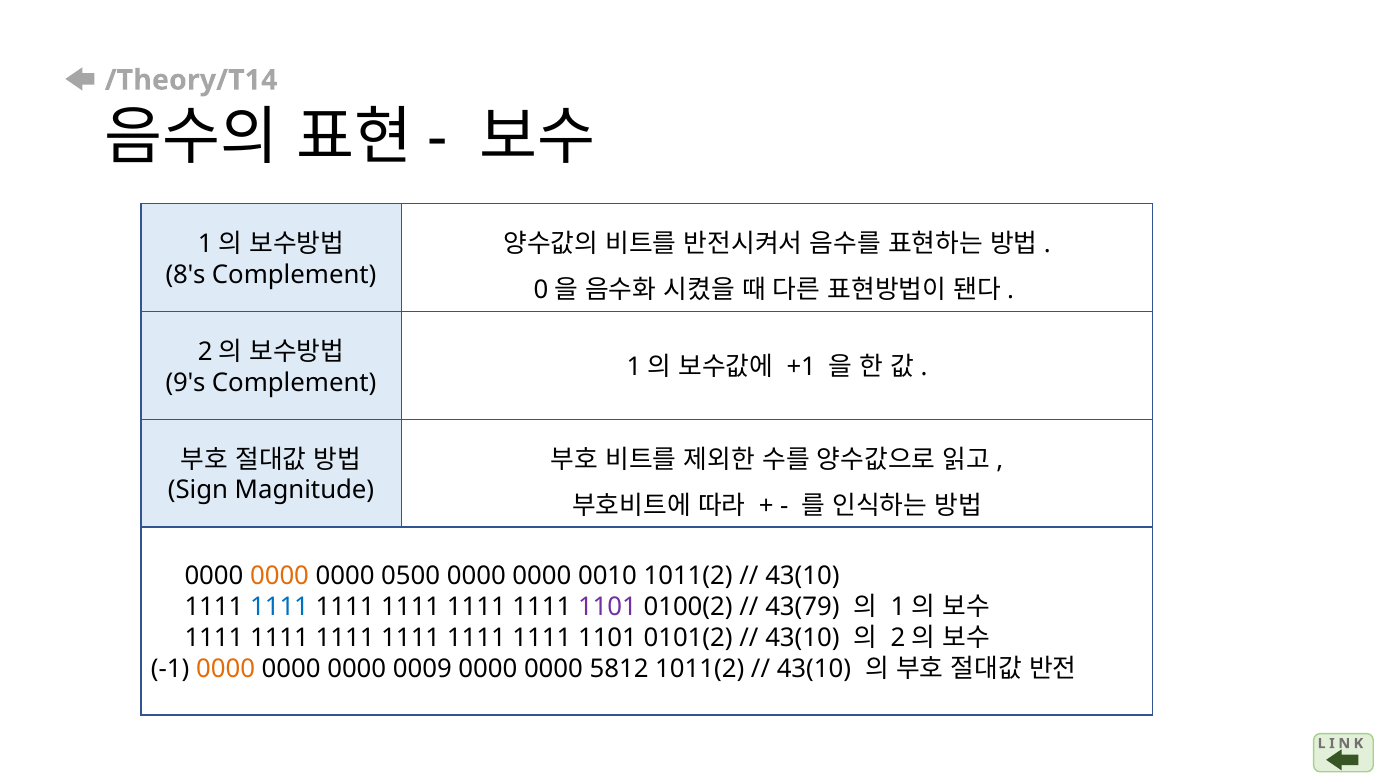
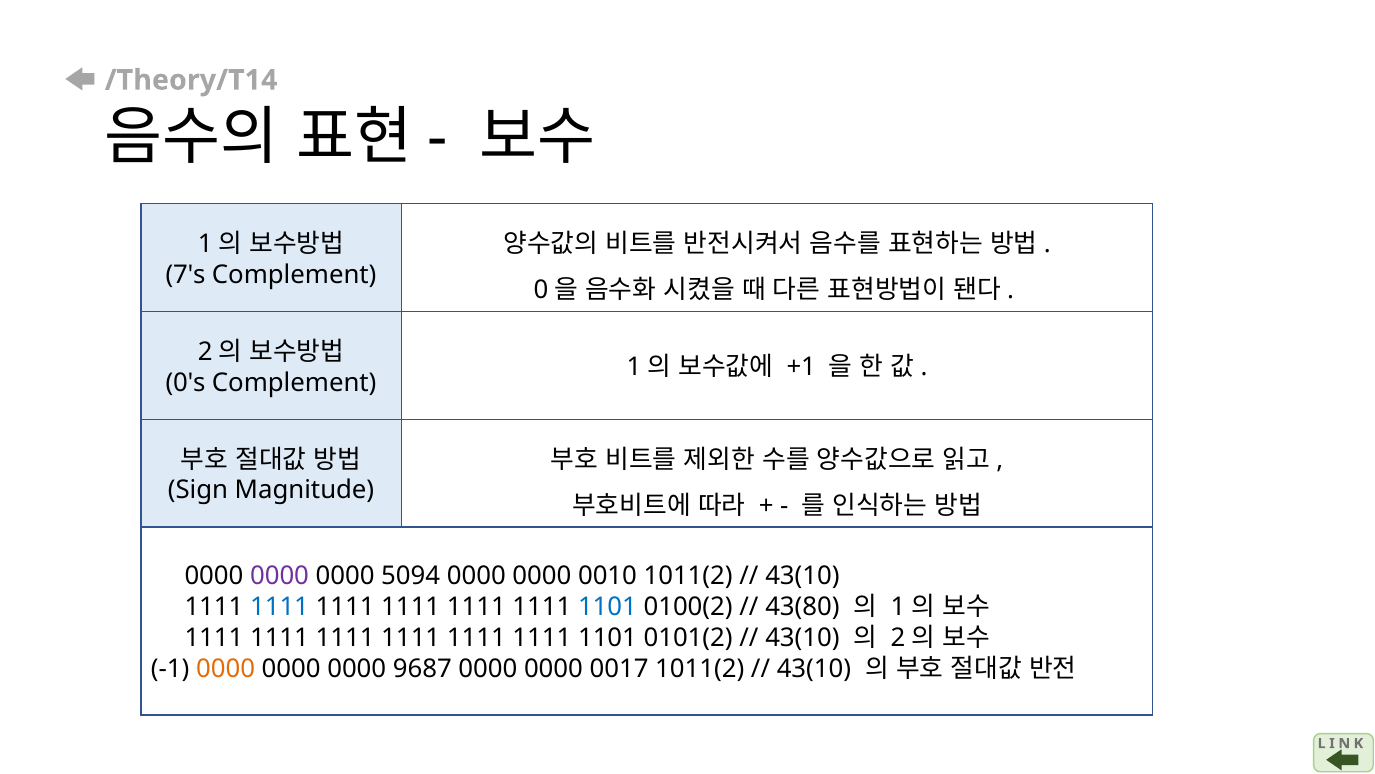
8's: 8's -> 7's (186, 275)
9's: 9's -> 0's (186, 382)
0000 colour: orange -> purple (280, 576)
0500: 0500 -> 5094 (411, 576)
1101 colour: purple -> blue (607, 607)
43(79: 43(79 -> 43(80 (802, 607)
0009: 0009 -> 9687 (422, 669)
5812: 5812 -> 0017 (619, 669)
